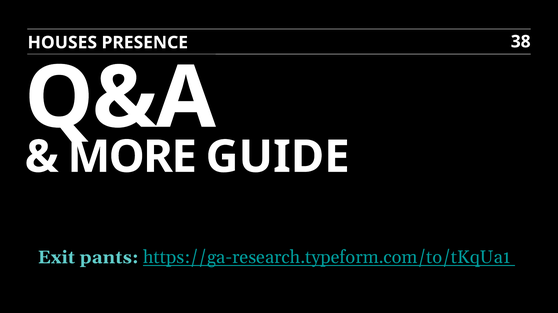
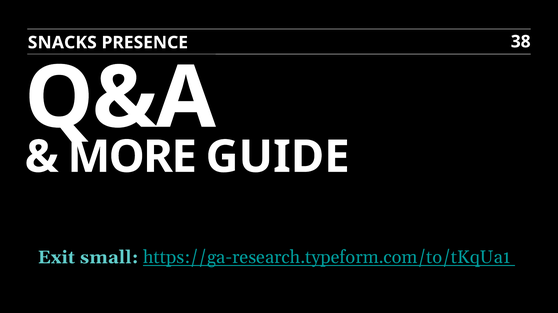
HOUSES: HOUSES -> SNACKS (62, 43)
pants: pants -> small (109, 258)
